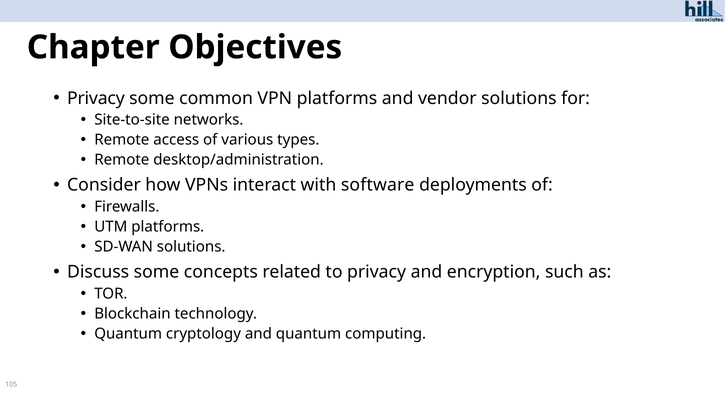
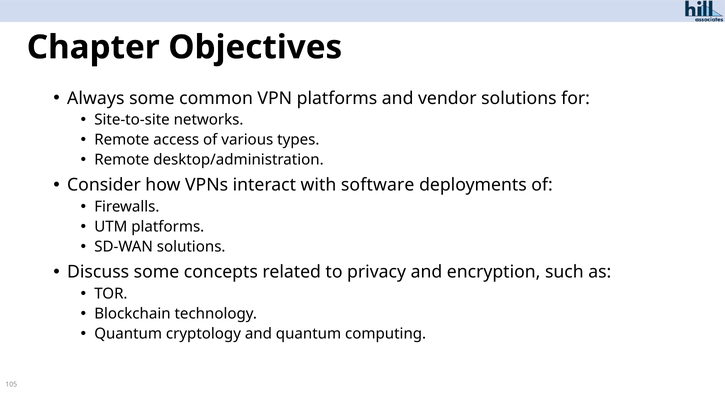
Privacy: Privacy -> Always (96, 98)
